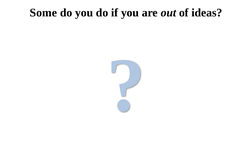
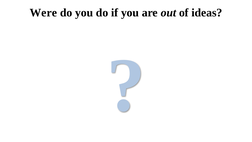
Some: Some -> Were (43, 13)
